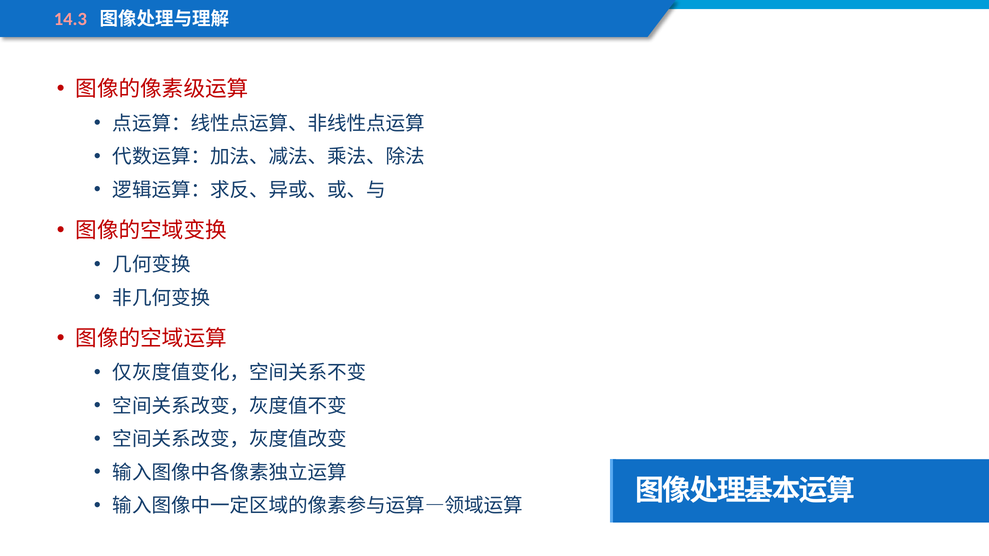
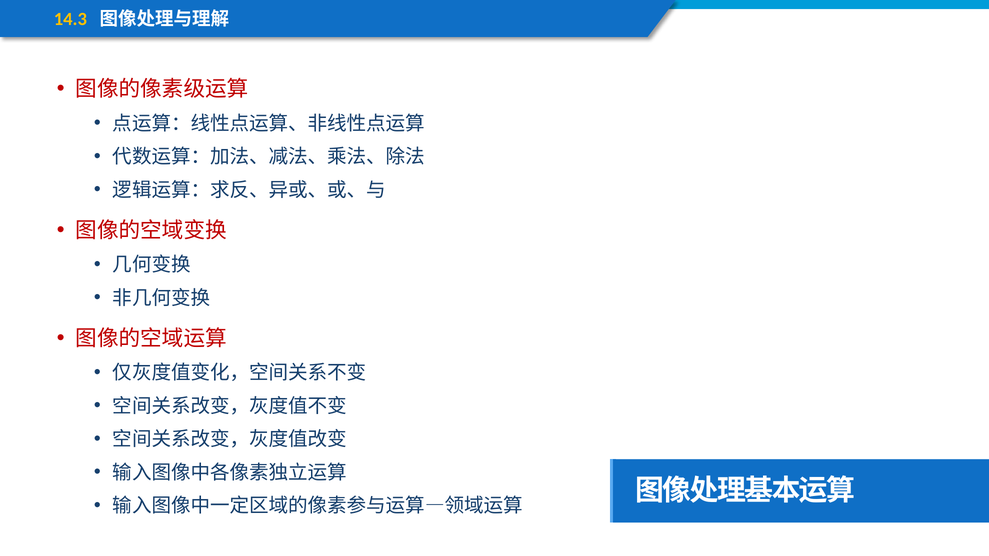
14.3 colour: pink -> yellow (70, 19)
